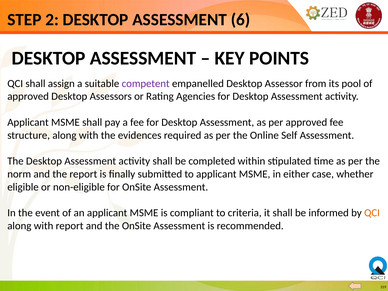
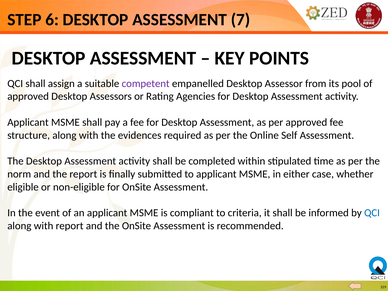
2: 2 -> 6 (52, 20)
6: 6 -> 7 (241, 20)
QCI colour: orange -> blue (372, 213)
